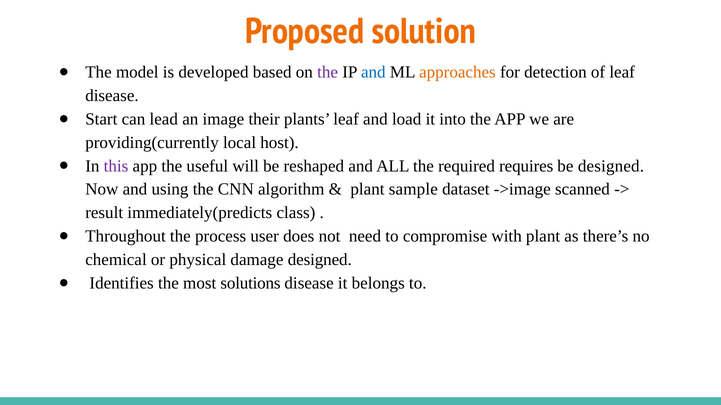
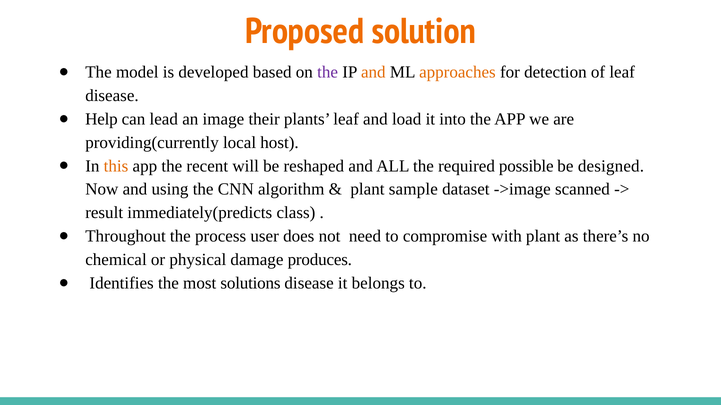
and colour: blue -> orange (373, 72)
Start: Start -> Help (101, 119)
this colour: purple -> orange (116, 166)
useful: useful -> recent (207, 166)
requires: requires -> possible (526, 166)
damage designed: designed -> produces (320, 260)
